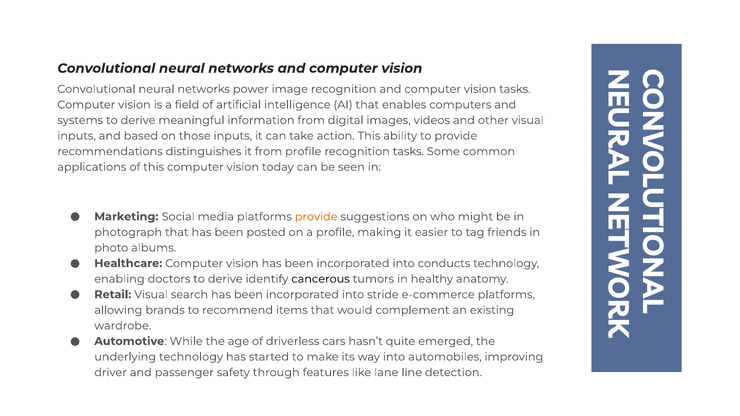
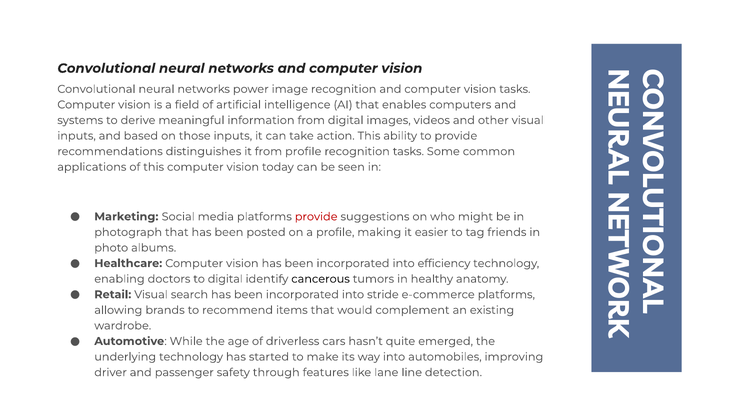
provide colour: orange -> red (316, 217)
conducts: conducts -> efficiency (444, 264)
doctors to derive: derive -> digital (225, 279)
